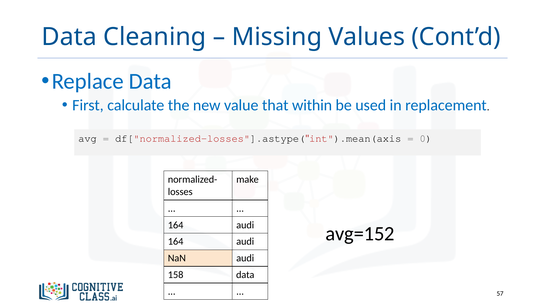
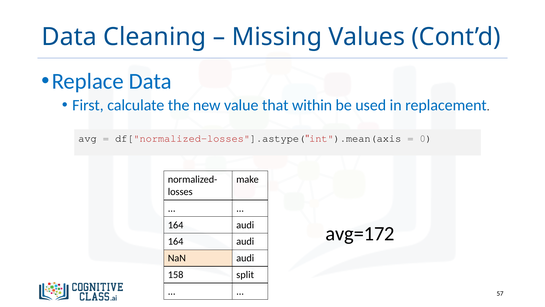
avg=152: avg=152 -> avg=172 (360, 234)
158 data: data -> split (245, 274)
